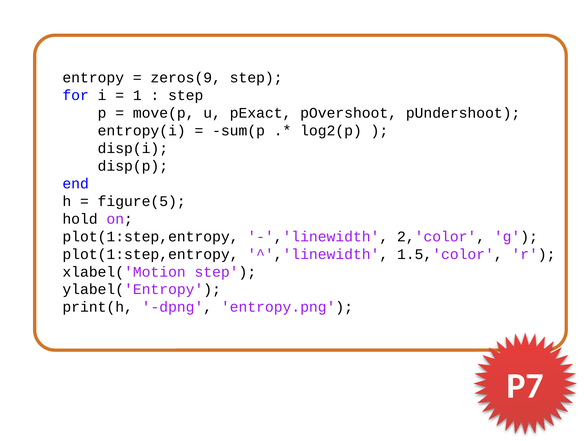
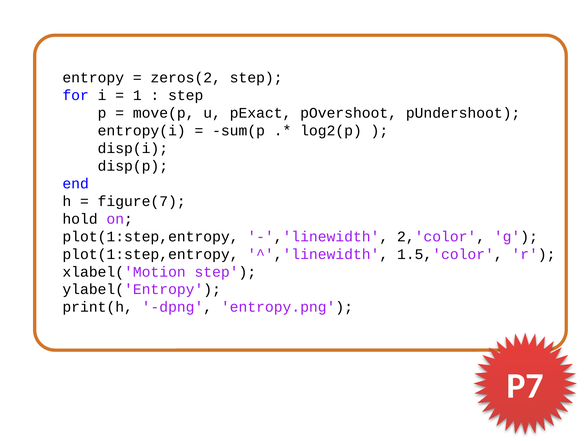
zeros(9: zeros(9 -> zeros(2 (186, 78)
figure(5: figure(5 -> figure(7 (142, 201)
